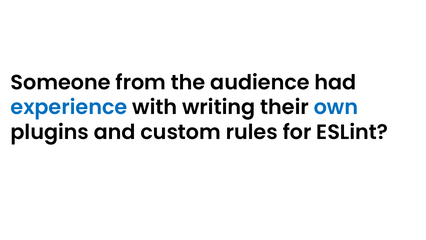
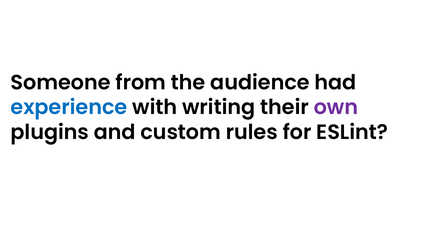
own colour: blue -> purple (336, 107)
